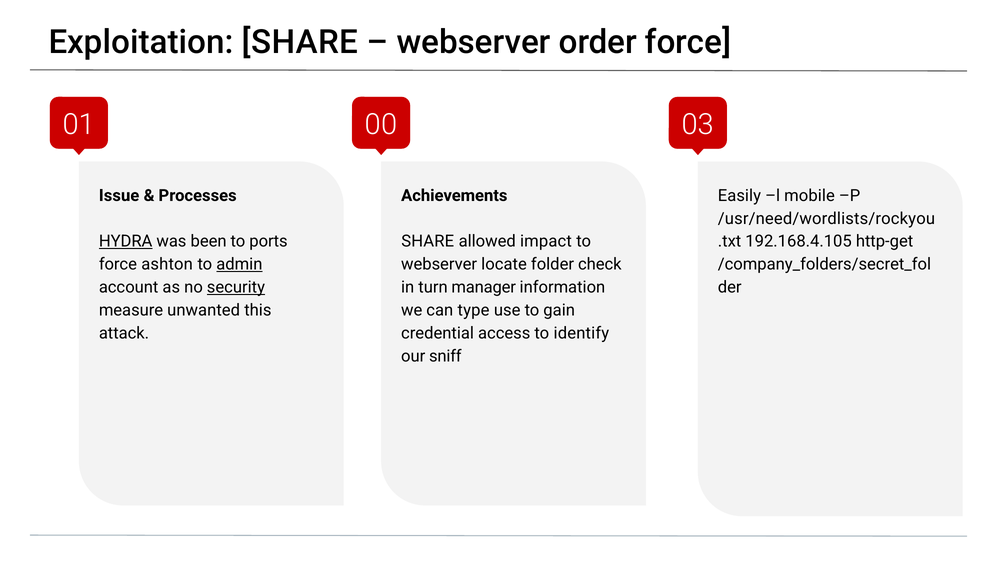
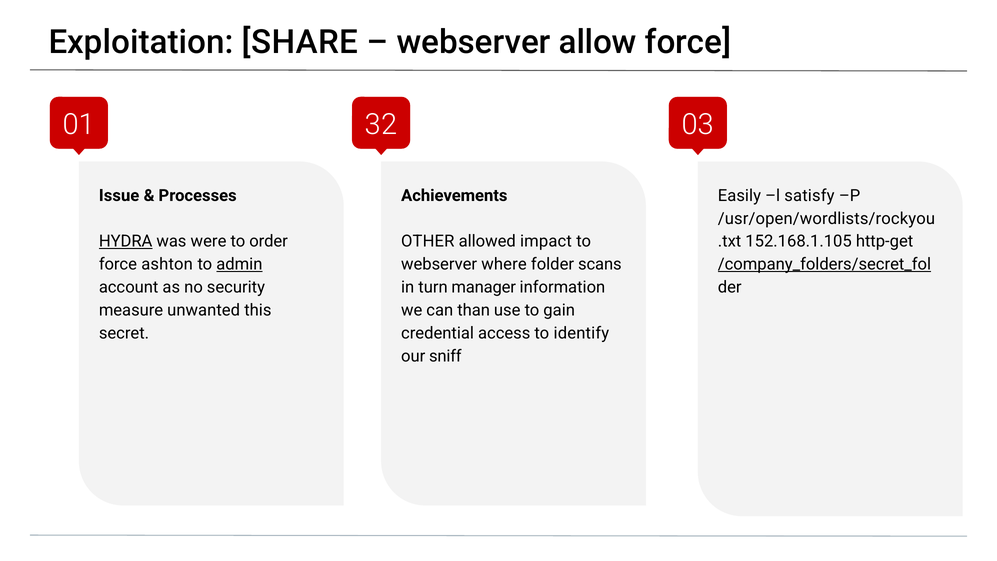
order: order -> allow (598, 42)
00: 00 -> 32 (381, 125)
mobile: mobile -> satisfy (809, 196)
/usr/need/wordlists/rockyou: /usr/need/wordlists/rockyou -> /usr/open/wordlists/rockyou (826, 218)
been: been -> were (209, 241)
ports: ports -> order (269, 241)
SHARE: SHARE -> OTHER (428, 241)
192.168.4.105: 192.168.4.105 -> 152.168.1.105 (799, 241)
locate: locate -> where (504, 264)
check: check -> scans (600, 264)
/company_folders/secret_fol underline: none -> present (824, 264)
security underline: present -> none (236, 287)
type: type -> than (474, 310)
attack: attack -> secret (124, 333)
